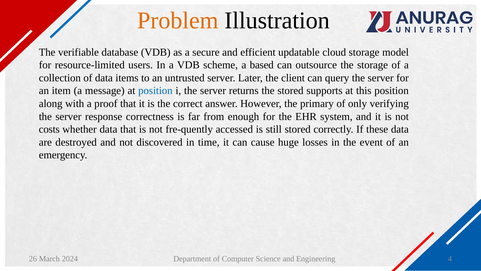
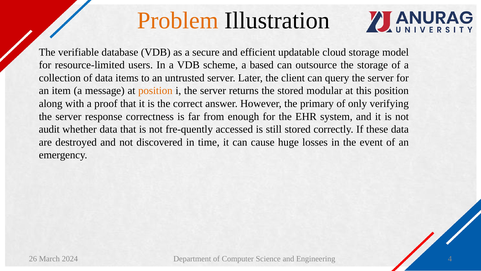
position colour: blue -> orange (155, 91)
supports: supports -> modular (324, 91)
costs: costs -> audit (49, 129)
